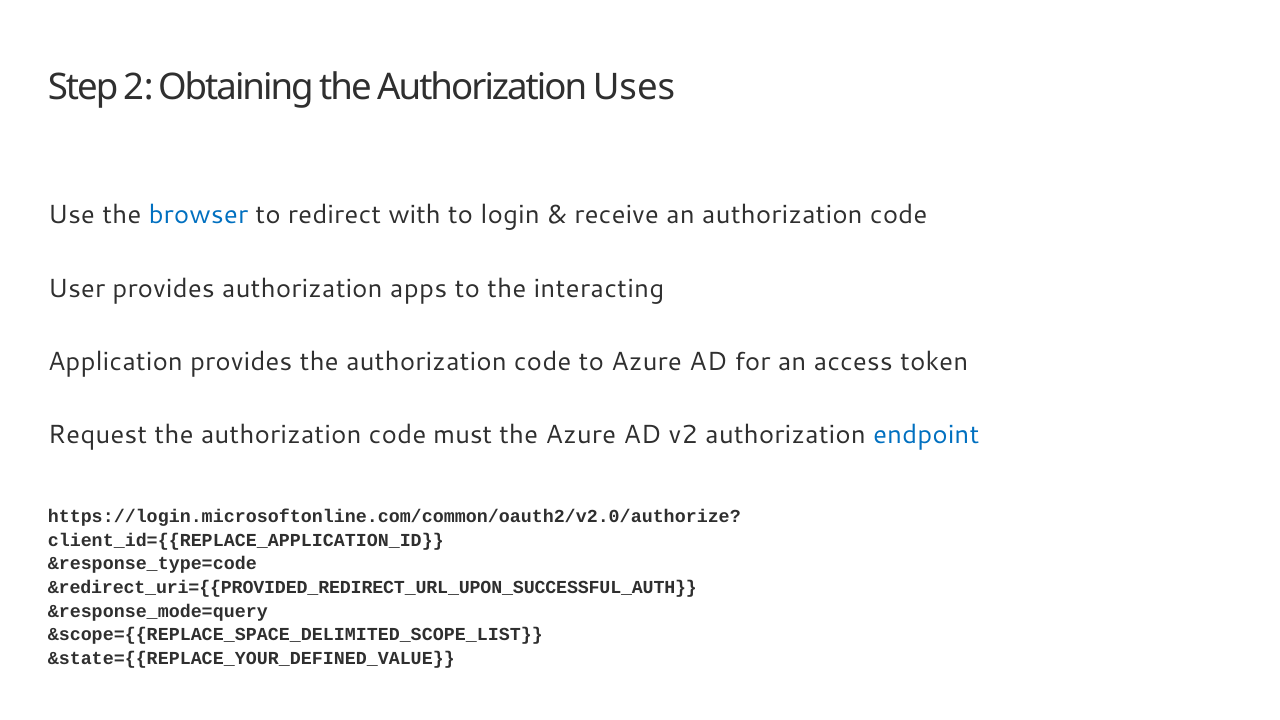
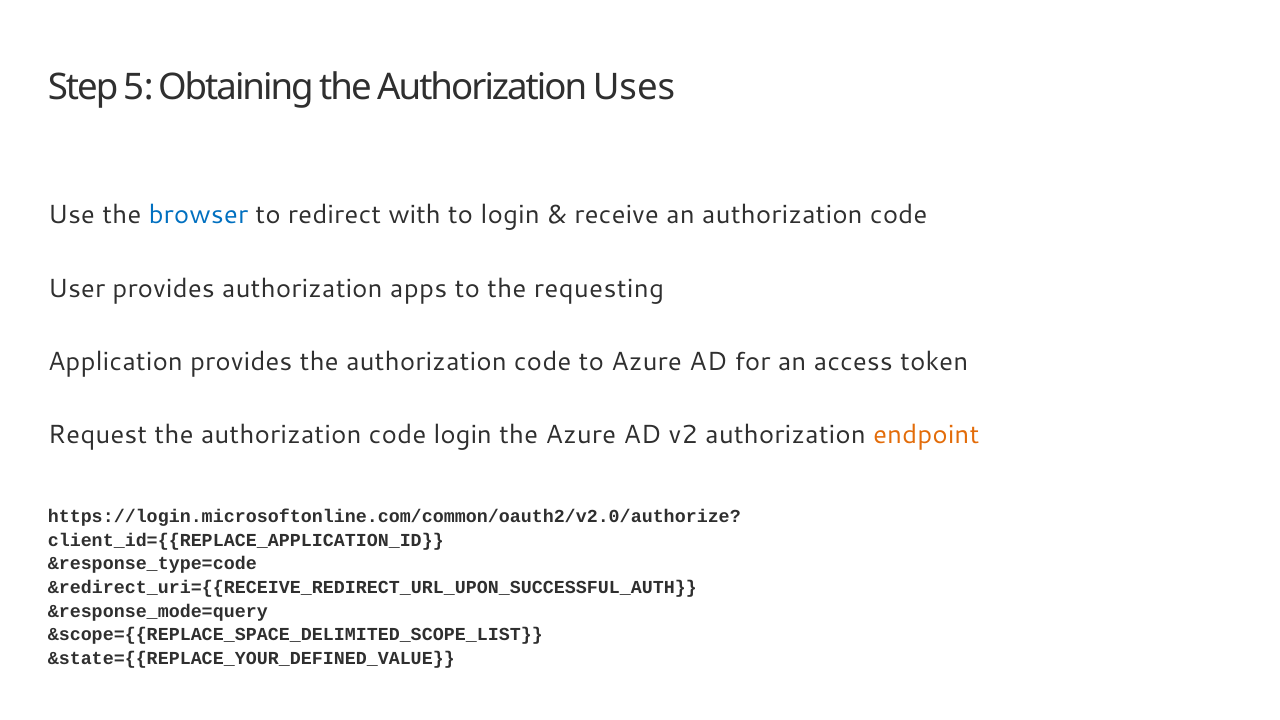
2: 2 -> 5 (138, 88)
interacting: interacting -> requesting (599, 288)
code must: must -> login (463, 435)
endpoint colour: blue -> orange (926, 435)
&redirect_uri={{PROVIDED_REDIRECT_URL_UPON_SUCCESSFUL_AUTH: &redirect_uri={{PROVIDED_REDIRECT_URL_UPON_SUCCESSFUL_AUTH -> &redirect_uri={{RECEIVE_REDIRECT_URL_UPON_SUCCESSFUL_AUTH (372, 587)
